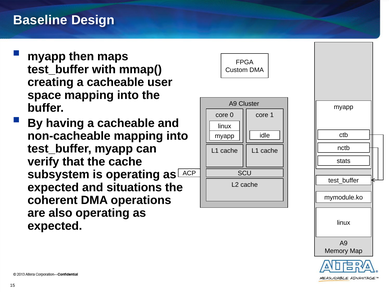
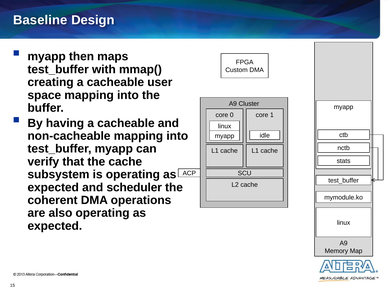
situations: situations -> scheduler (134, 187)
